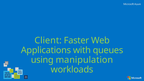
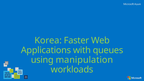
Client: Client -> Korea (48, 40)
